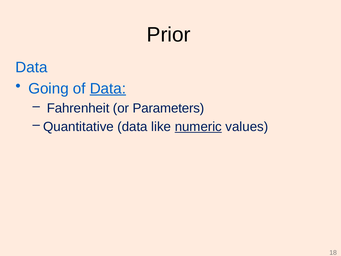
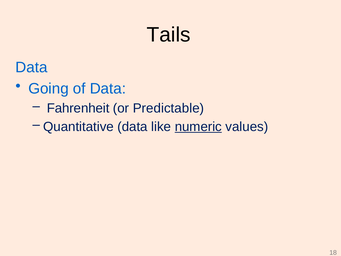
Prior: Prior -> Tails (169, 35)
Data underline: present -> none (108, 88)
Parameters: Parameters -> Predictable (168, 108)
